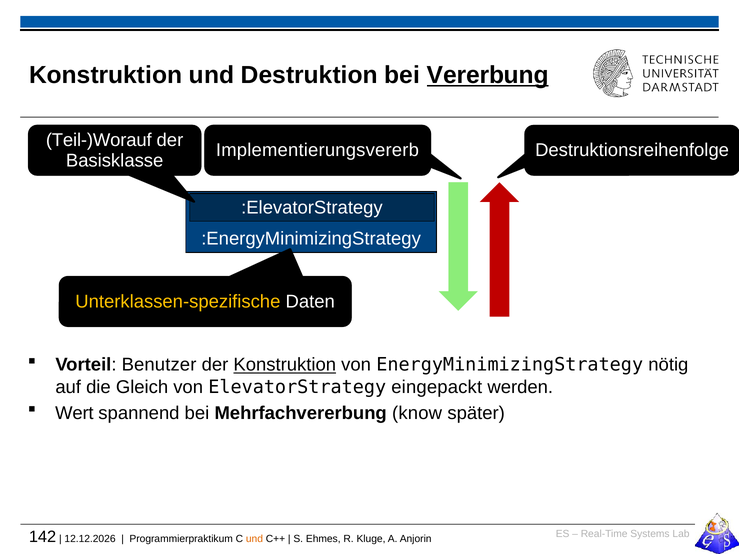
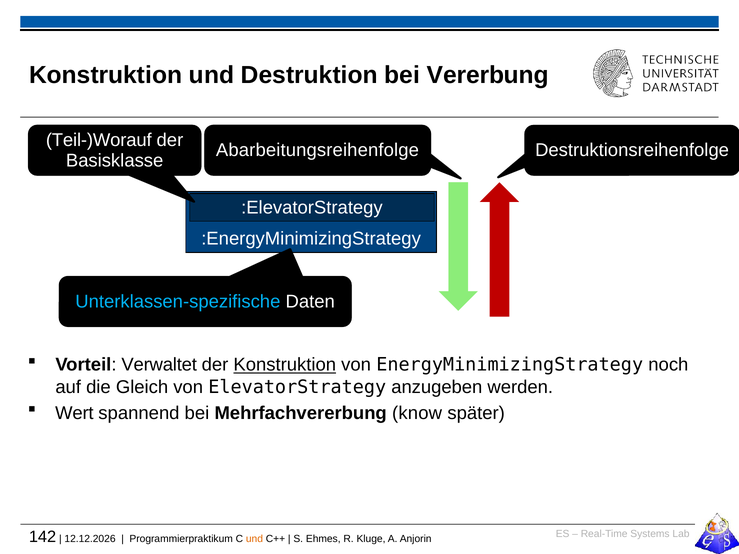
Vererbung underline: present -> none (488, 75)
Implementierungsvererb: Implementierungsvererb -> Abarbeitungsreihenfolge (317, 150)
Unterklassen-spezifische colour: yellow -> light blue (178, 302)
Benutzer: Benutzer -> Verwaltet (159, 365)
nötig: nötig -> noch (668, 365)
eingepackt: eingepackt -> anzugeben (437, 387)
